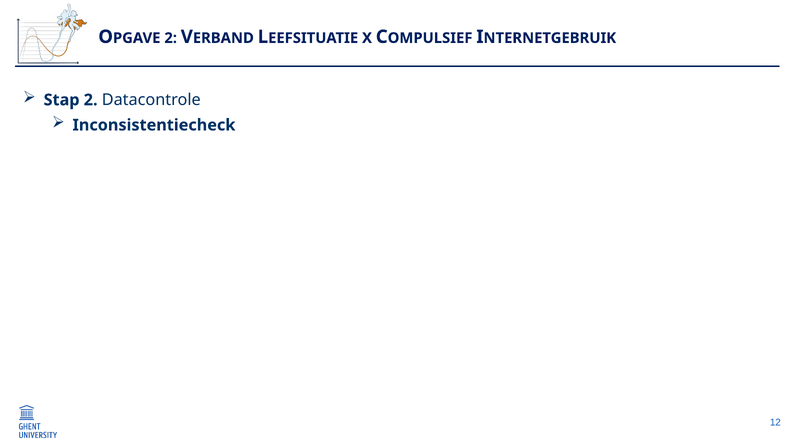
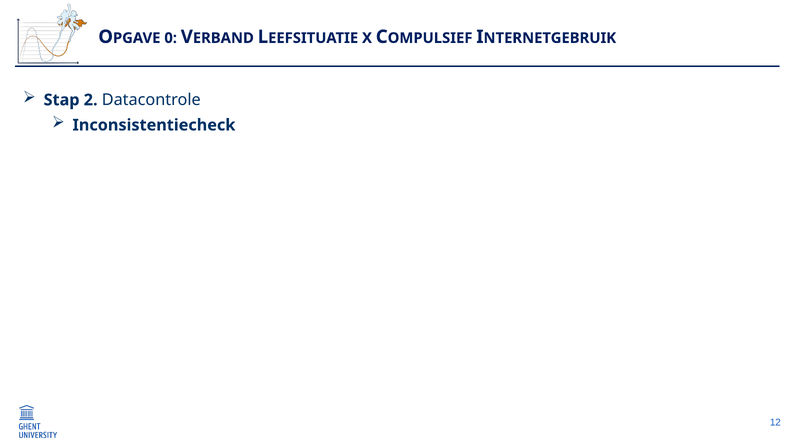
2: 2 -> 0 (171, 38)
